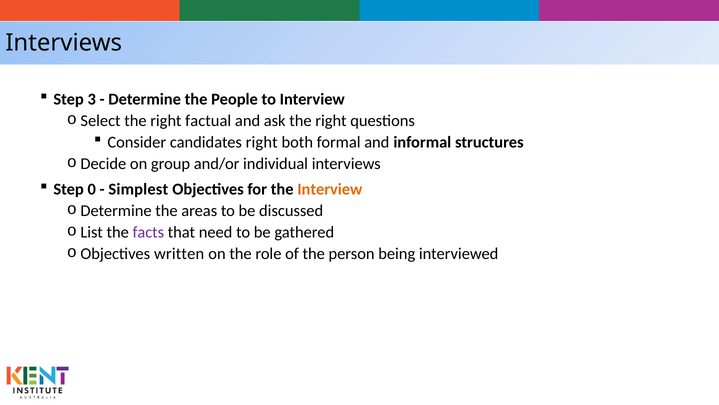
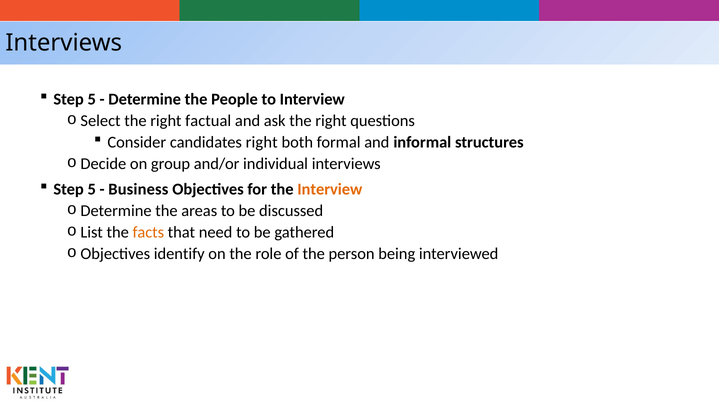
3: 3 -> 5 (92, 99)
0: 0 -> 5 (92, 189)
Simplest: Simplest -> Business (138, 189)
facts colour: purple -> orange (148, 232)
written: written -> identify (179, 254)
